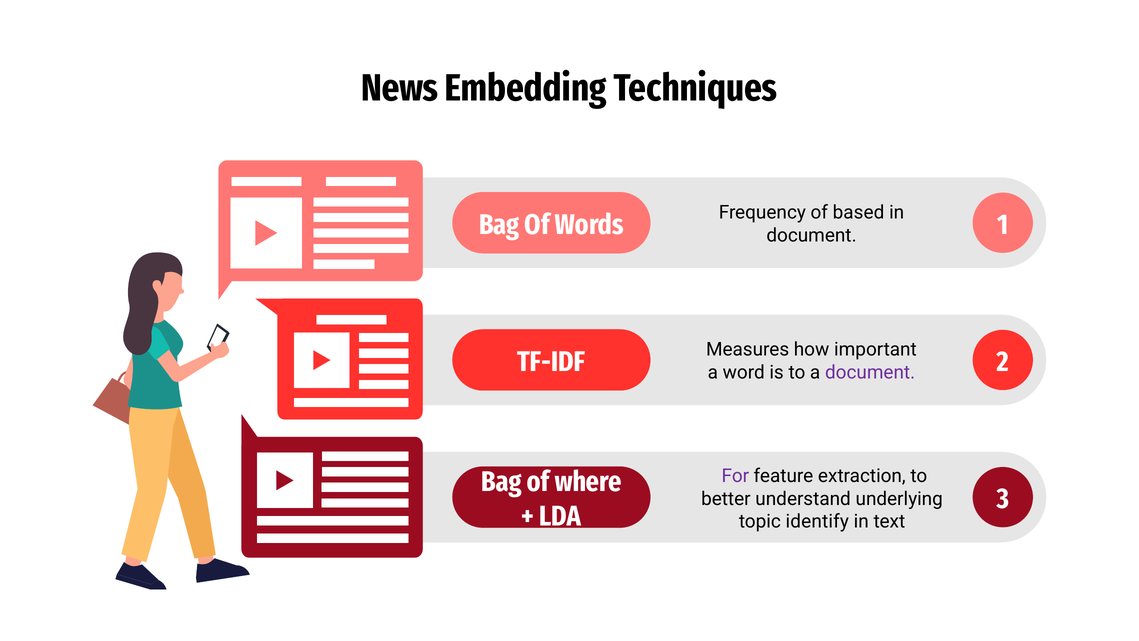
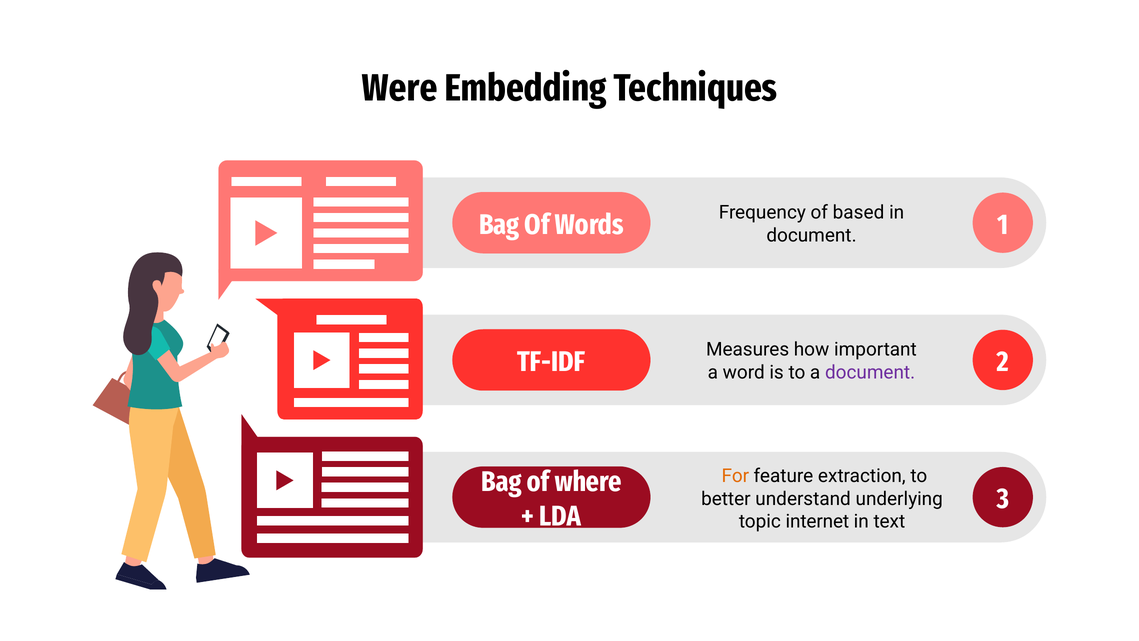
News: News -> Were (399, 88)
For colour: purple -> orange (735, 476)
identify: identify -> internet (817, 521)
